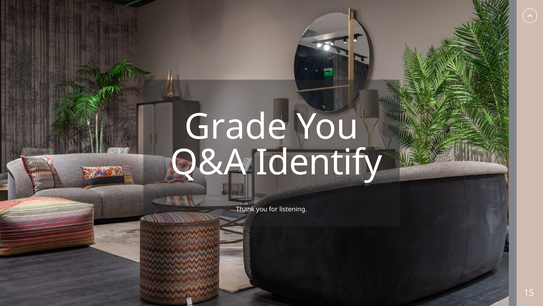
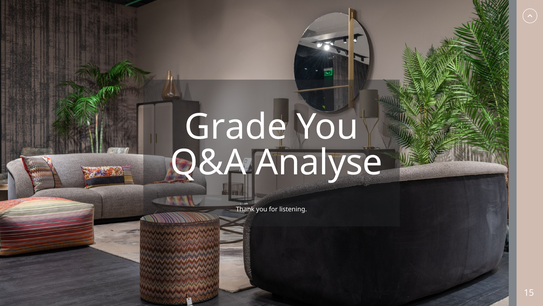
Identify: Identify -> Analyse (319, 162)
